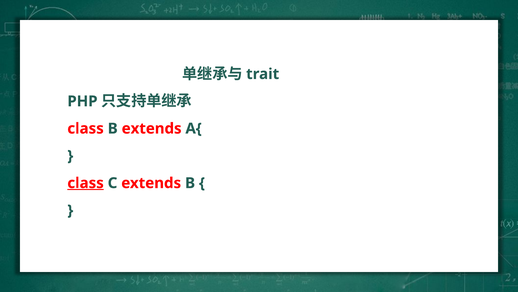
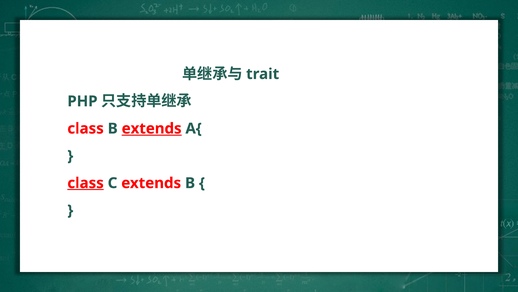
extends underline: none -> present (152, 128)
